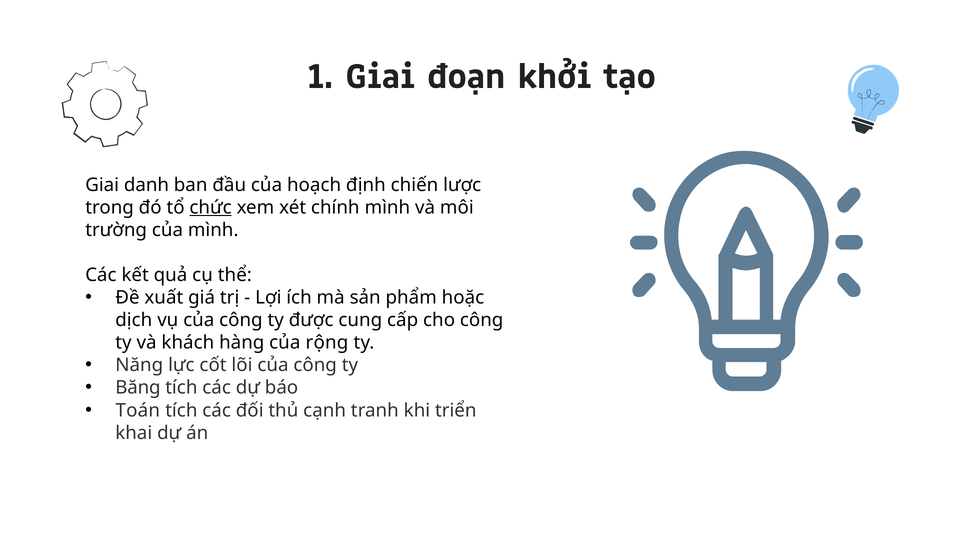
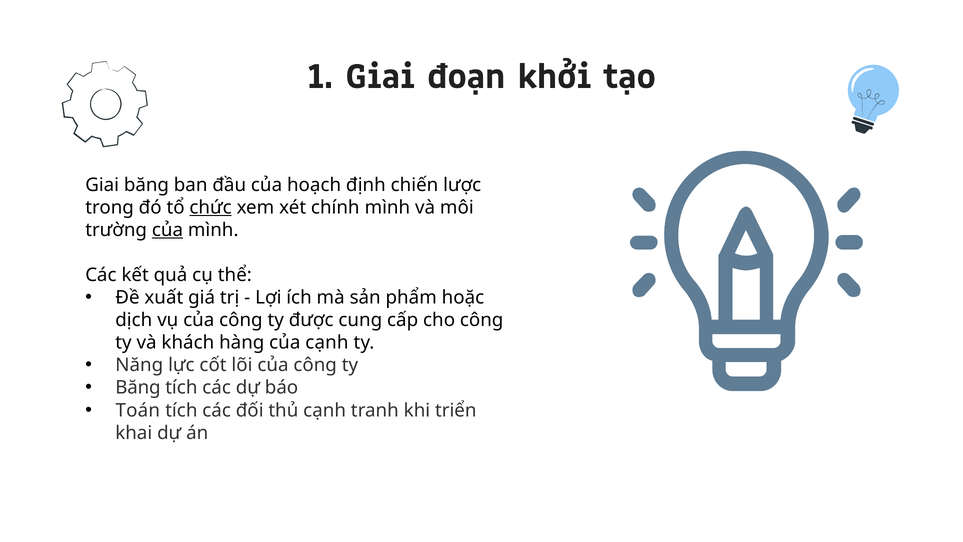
Giai danh: danh -> băng (146, 185)
của underline: none -> present (168, 230)
của rộng: rộng -> cạnh (327, 343)
